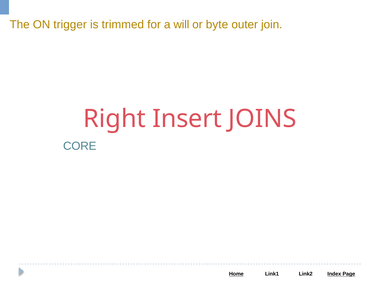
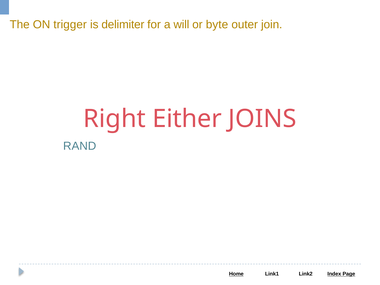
trimmed: trimmed -> delimiter (123, 24)
Insert: Insert -> Either (187, 119)
CORE: CORE -> RAND (80, 146)
